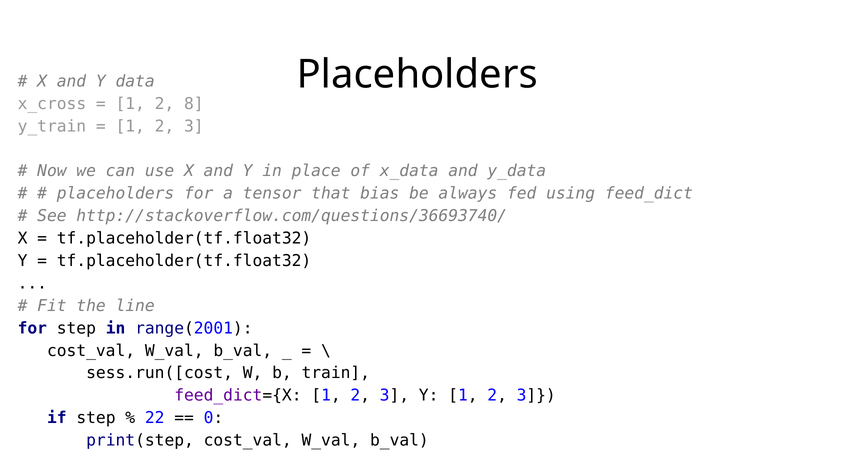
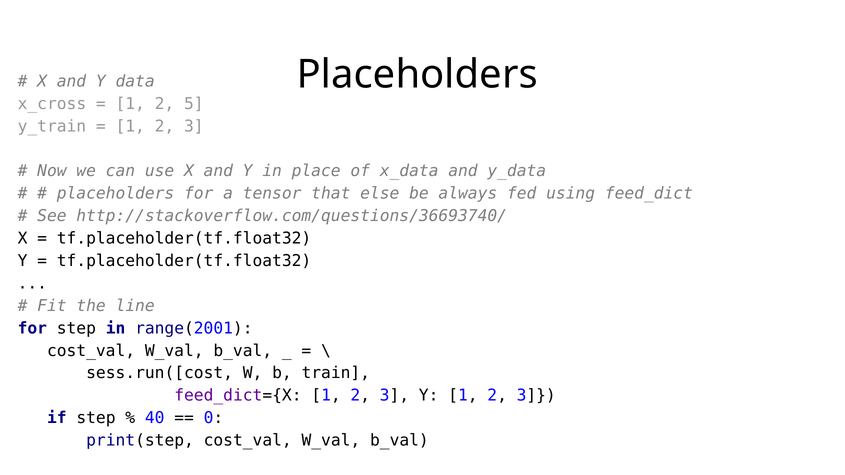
8: 8 -> 5 (194, 104)
bias: bias -> else (380, 194)
22: 22 -> 40 (155, 418)
